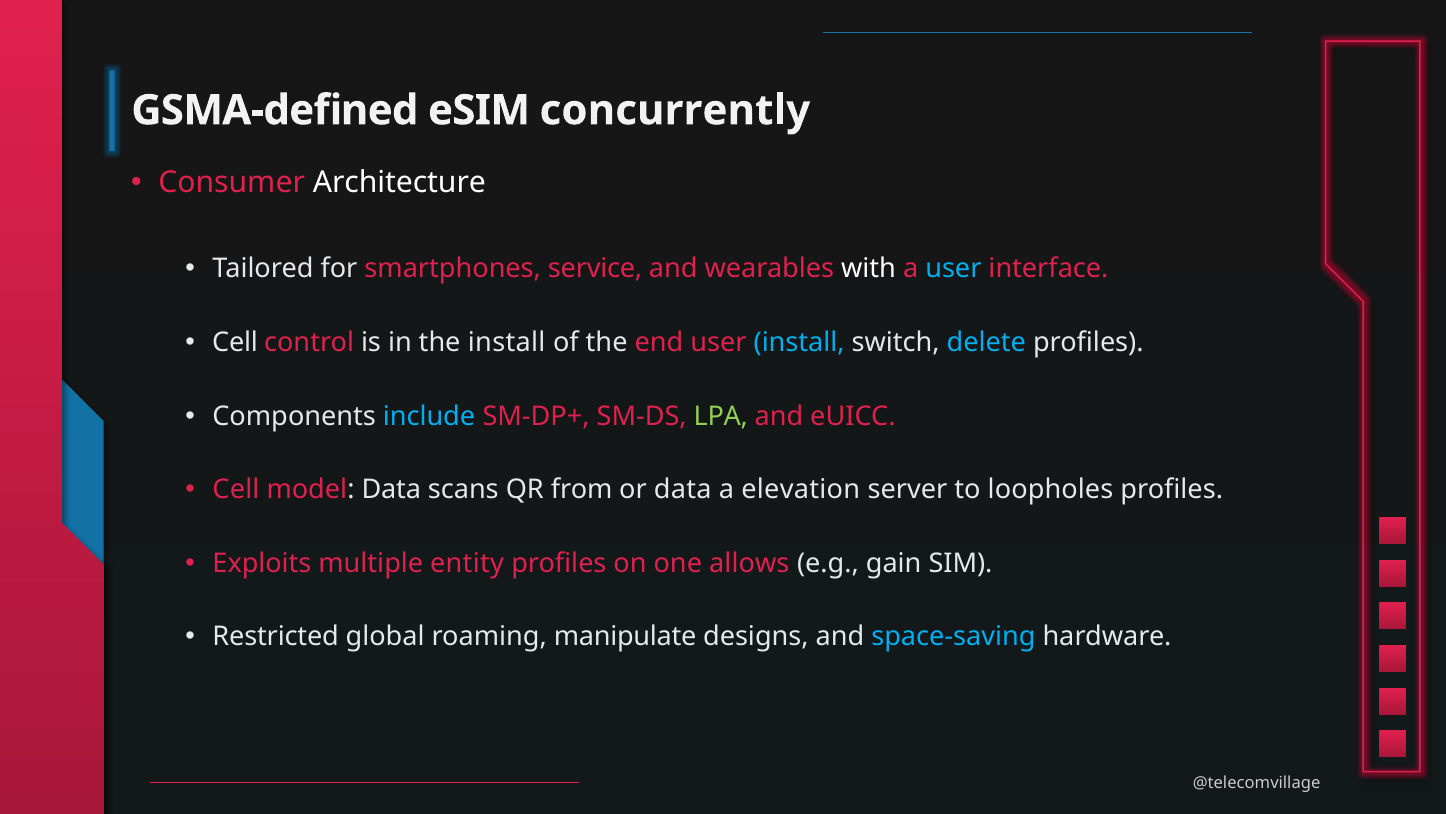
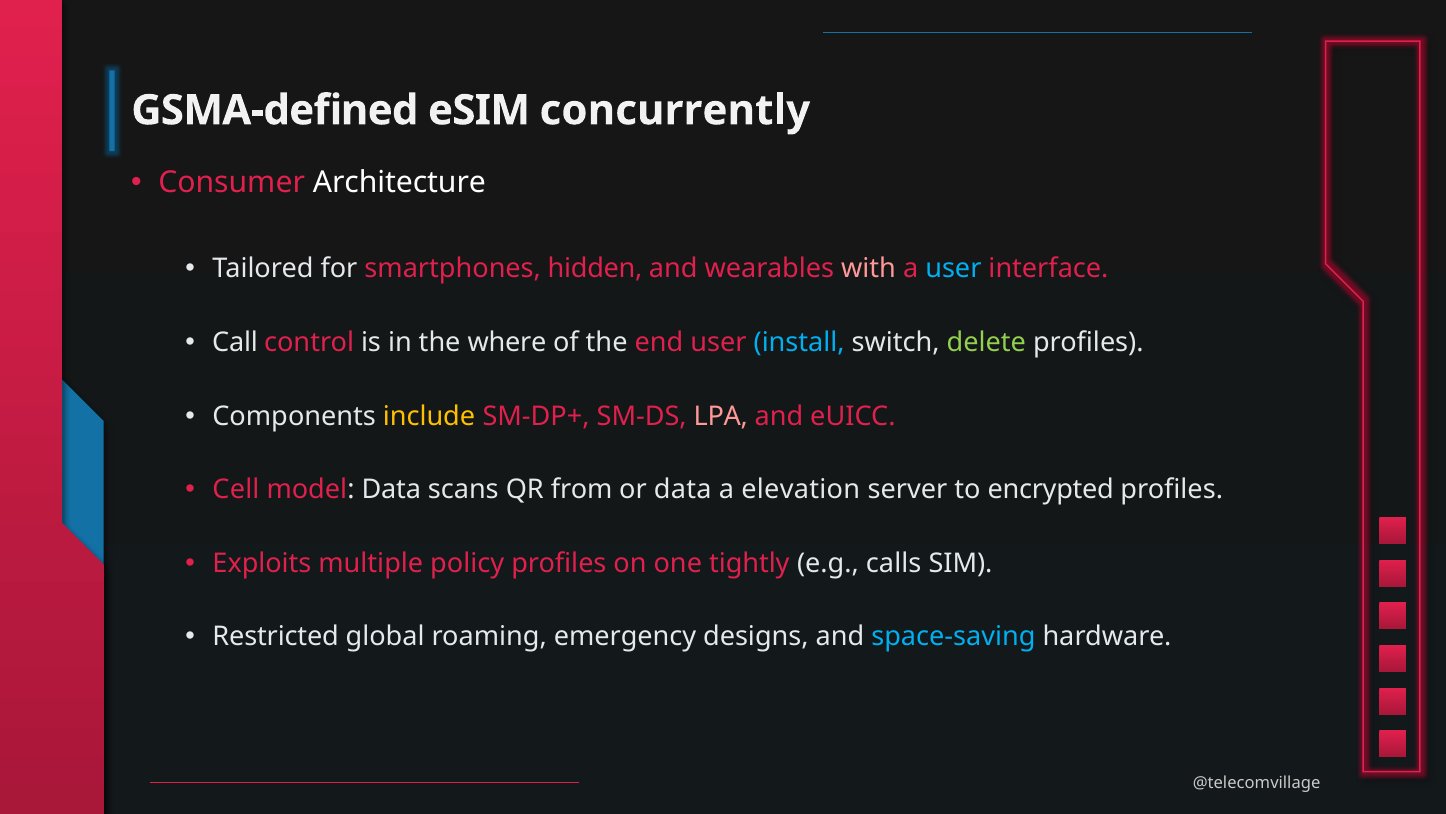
service: service -> hidden (595, 269)
with colour: white -> pink (869, 269)
Cell: Cell -> Call (235, 342)
the install: install -> where (507, 342)
delete colour: light blue -> light green (986, 342)
include colour: light blue -> yellow (429, 416)
LPA colour: light green -> pink (721, 416)
loopholes: loopholes -> encrypted (1051, 489)
entity: entity -> policy (467, 563)
allows: allows -> tightly (749, 563)
gain: gain -> calls (894, 563)
manipulate: manipulate -> emergency (625, 636)
